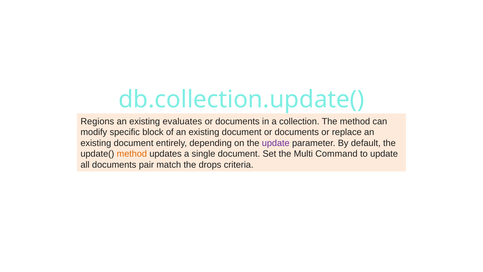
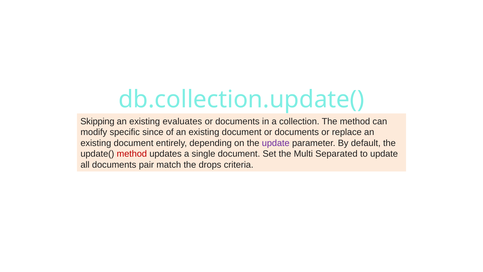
Regions: Regions -> Skipping (97, 121)
block: block -> since (153, 132)
method colour: orange -> red (132, 154)
Command: Command -> Separated (336, 154)
